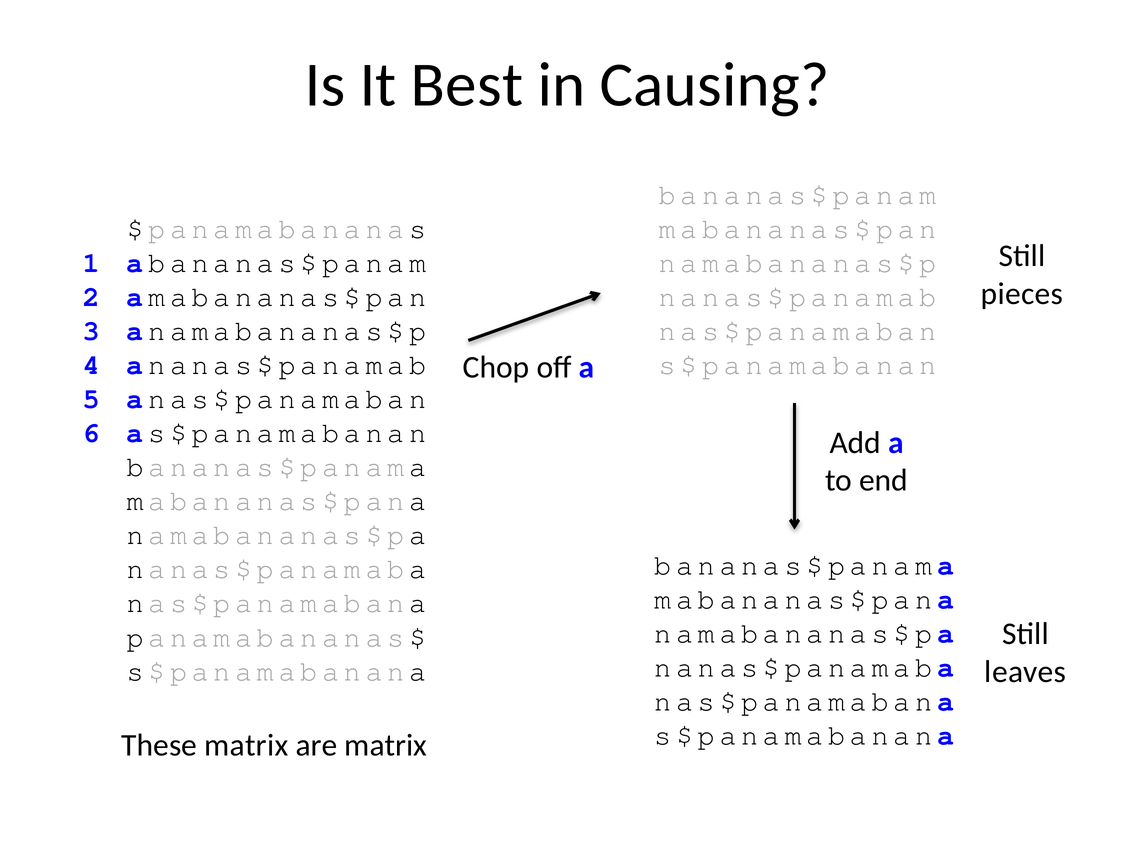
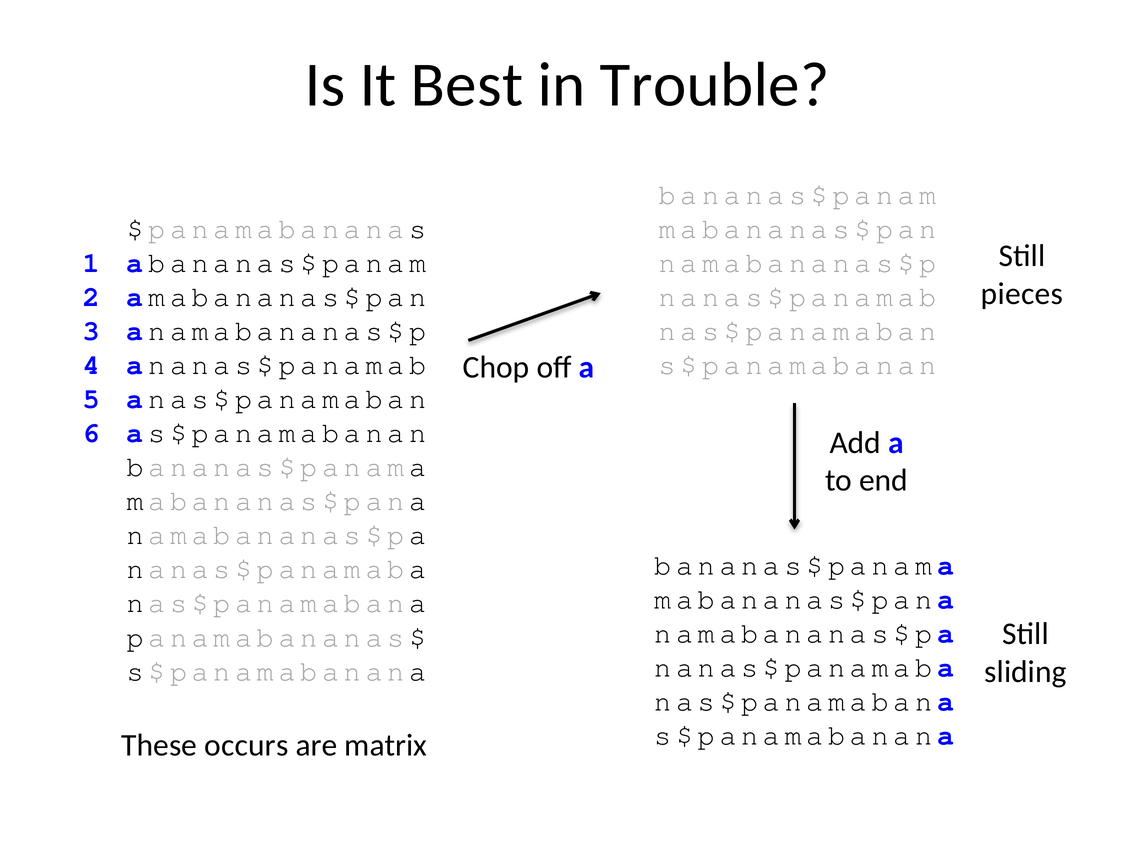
Causing: Causing -> Trouble (714, 85)
leaves: leaves -> sliding (1026, 672)
These matrix: matrix -> occurs (246, 746)
